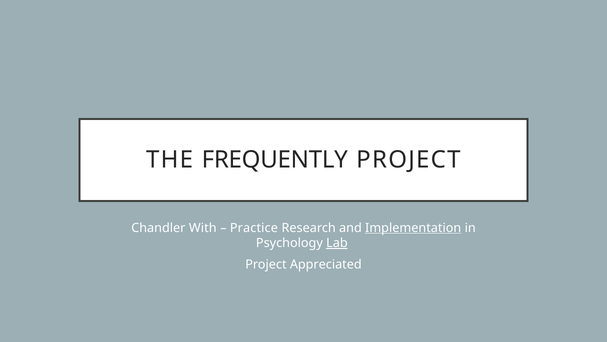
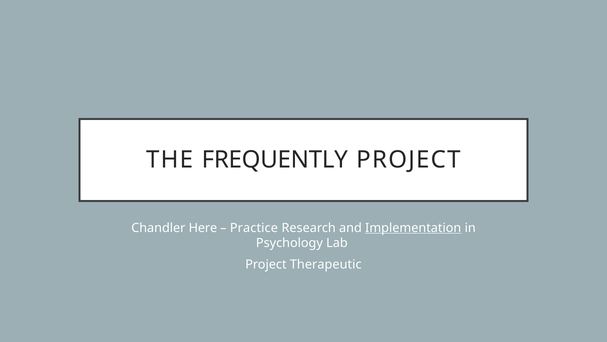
With: With -> Here (203, 227)
Lab underline: present -> none (337, 243)
Appreciated: Appreciated -> Therapeutic (326, 264)
